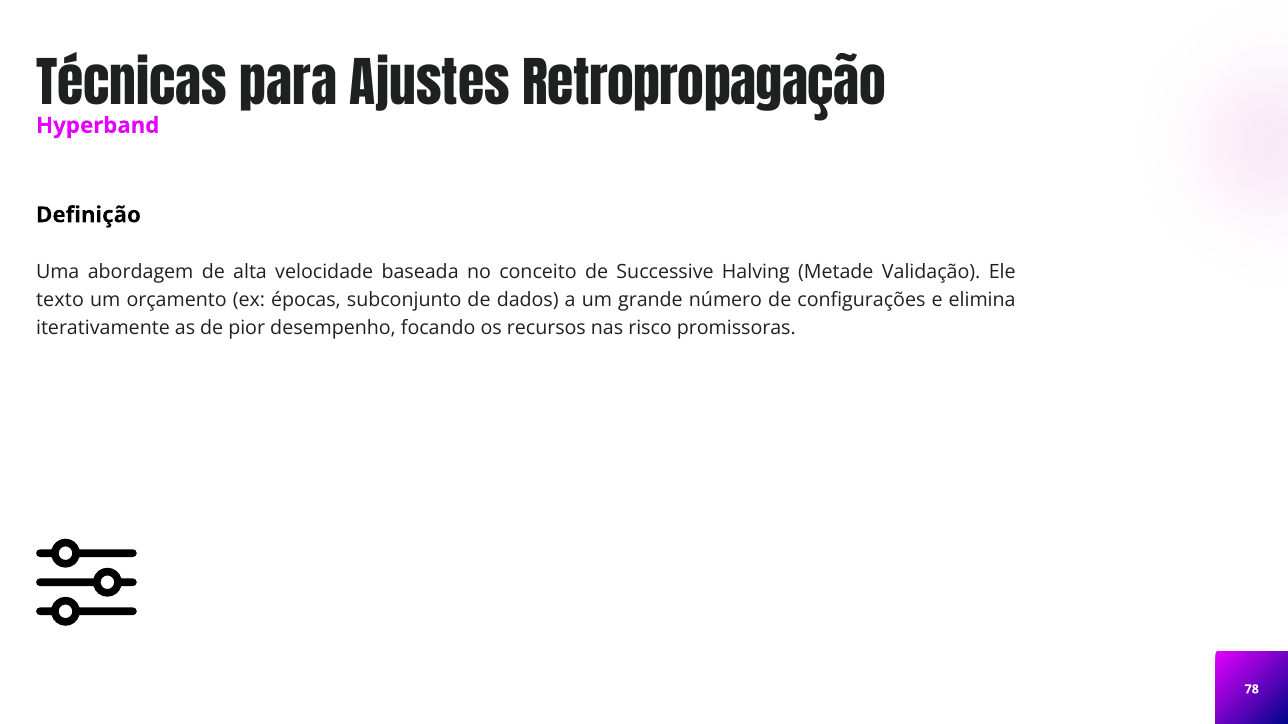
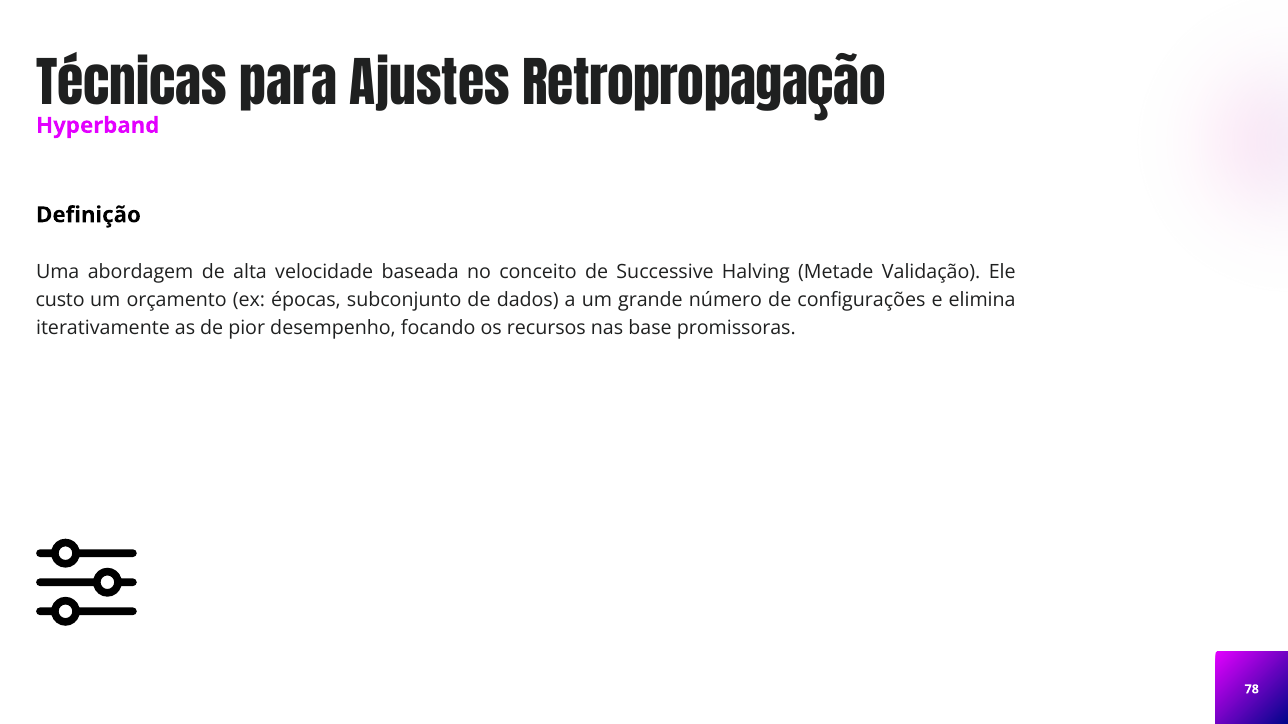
texto: texto -> custo (60, 300)
risco: risco -> base (650, 328)
